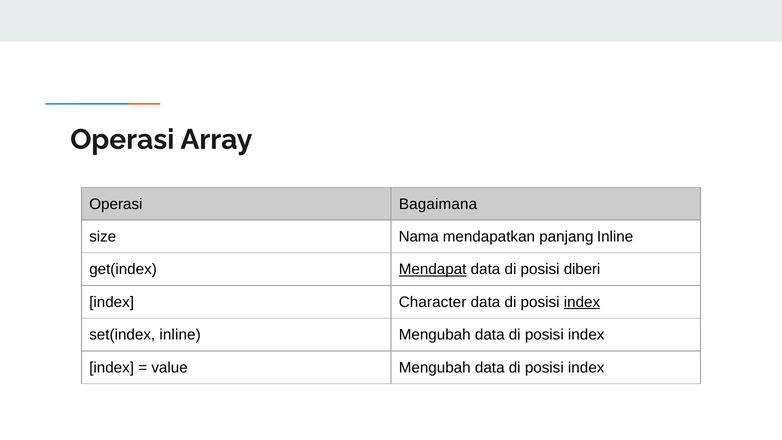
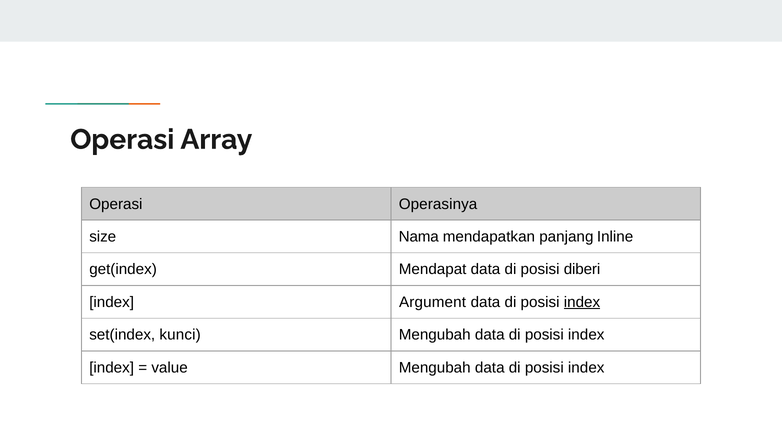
Bagaimana: Bagaimana -> Operasinya (438, 204)
Mendapat underline: present -> none (433, 269)
Character: Character -> Argument (433, 302)
set(index inline: inline -> kunci (180, 335)
